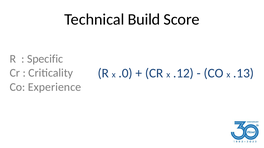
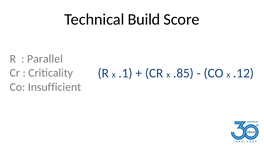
Specific: Specific -> Parallel (45, 59)
.0: .0 -> .1 (126, 73)
.12: .12 -> .85 (183, 73)
.13: .13 -> .12 (244, 73)
Experience: Experience -> Insufficient (55, 87)
